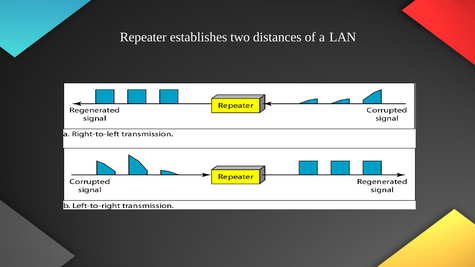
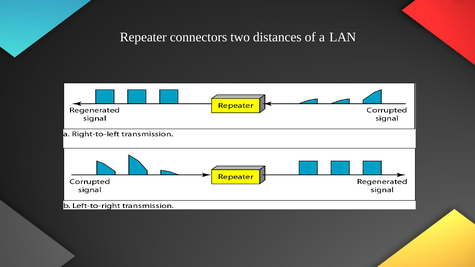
establishes: establishes -> connectors (199, 37)
